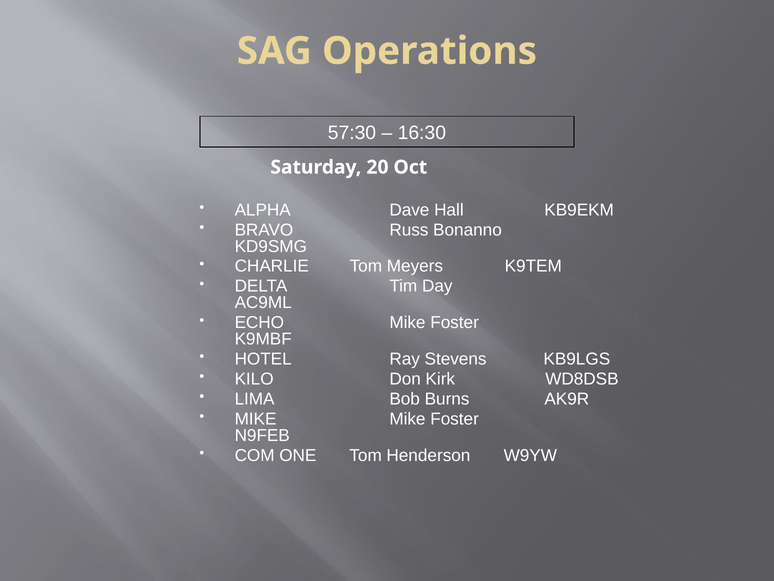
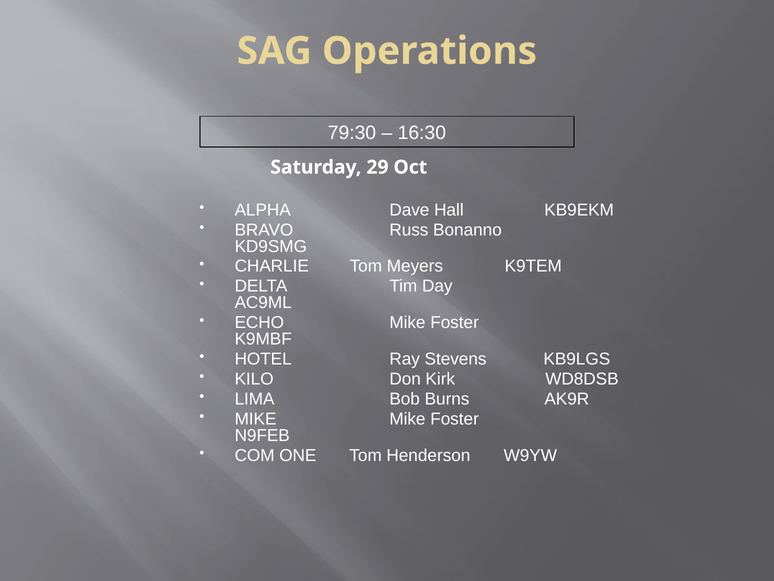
57:30: 57:30 -> 79:30 (352, 133)
20: 20 -> 29 (377, 167)
